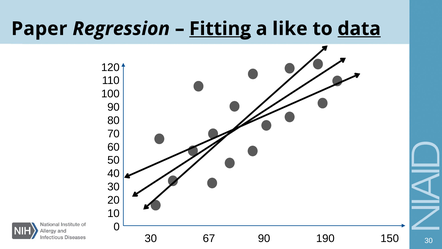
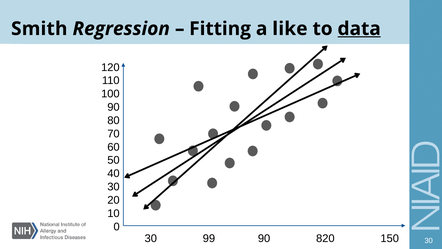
Paper: Paper -> Smith (39, 29)
Fitting underline: present -> none (220, 29)
67: 67 -> 99 (209, 238)
190: 190 -> 820 (325, 238)
